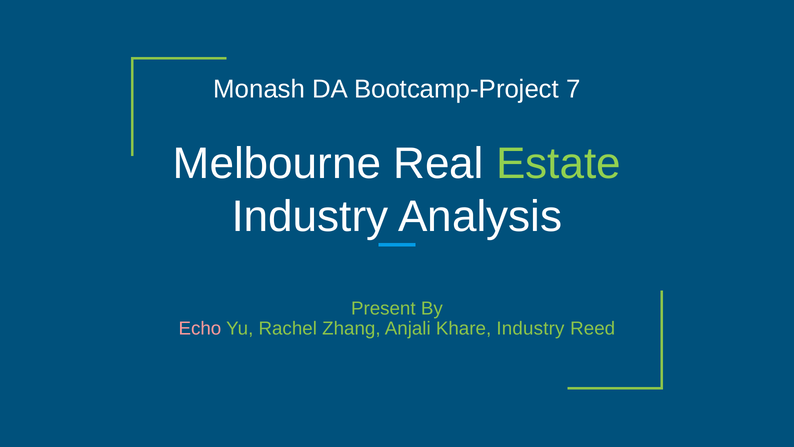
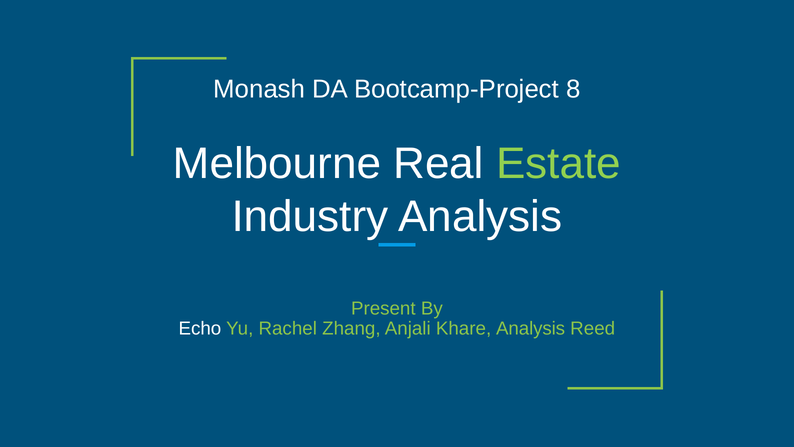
7: 7 -> 8 (573, 89)
Echo colour: pink -> white (200, 329)
Khare Industry: Industry -> Analysis (531, 329)
